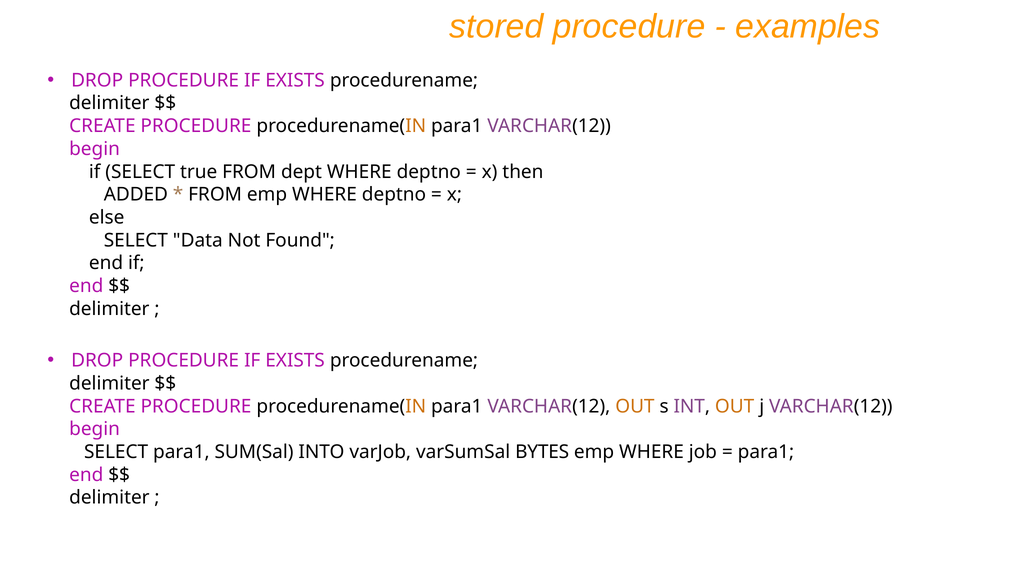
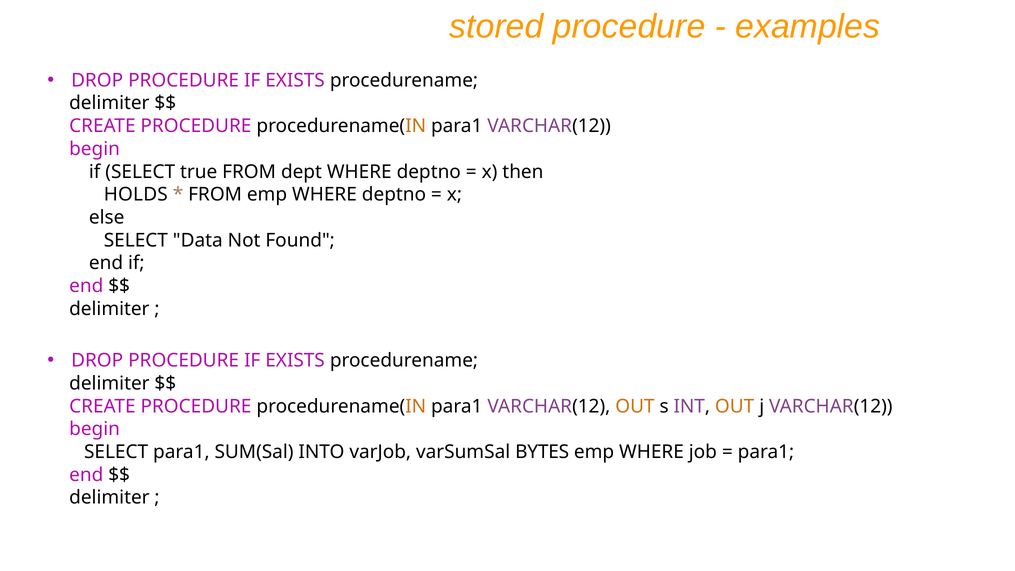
ADDED: ADDED -> HOLDS (136, 195)
